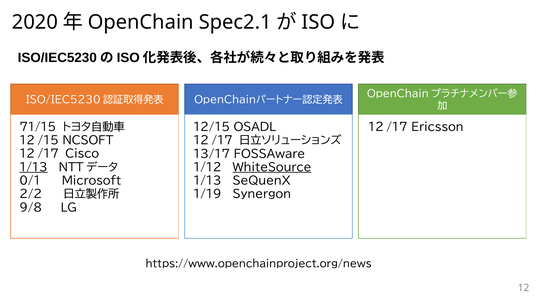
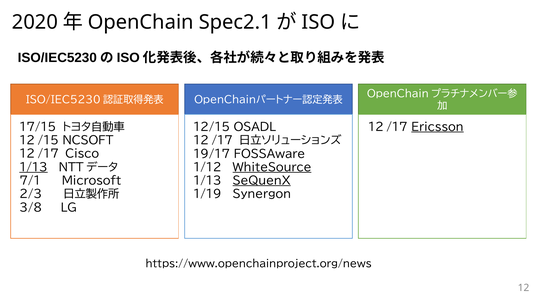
71/15: 71/15 -> 17/15 (38, 127)
Ericsson underline: none -> present (437, 127)
13/17: 13/17 -> 19/17 (212, 154)
0/1: 0/1 -> 7/1 (30, 181)
SeQuenX underline: none -> present (262, 181)
2/2: 2/2 -> 2/3 (31, 194)
9/8: 9/8 -> 3/8 (31, 208)
